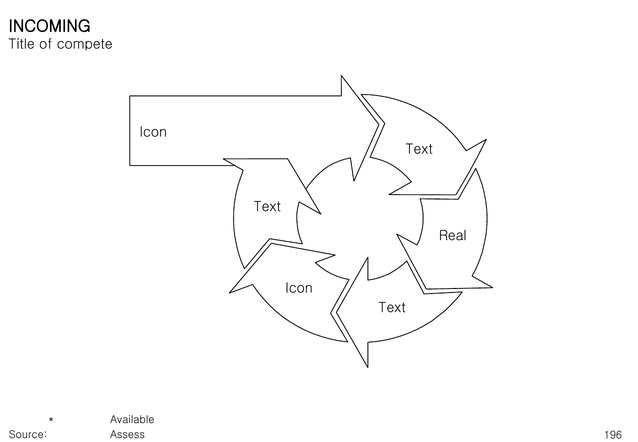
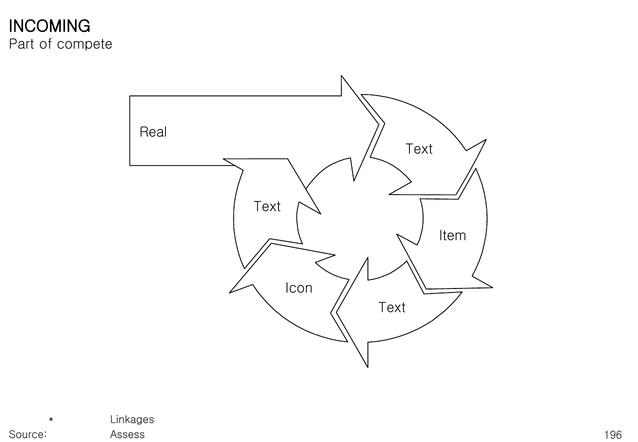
Title: Title -> Part (22, 44)
Icon: Icon -> Real (153, 132)
Real: Real -> Item (453, 236)
Available: Available -> Linkages (132, 419)
